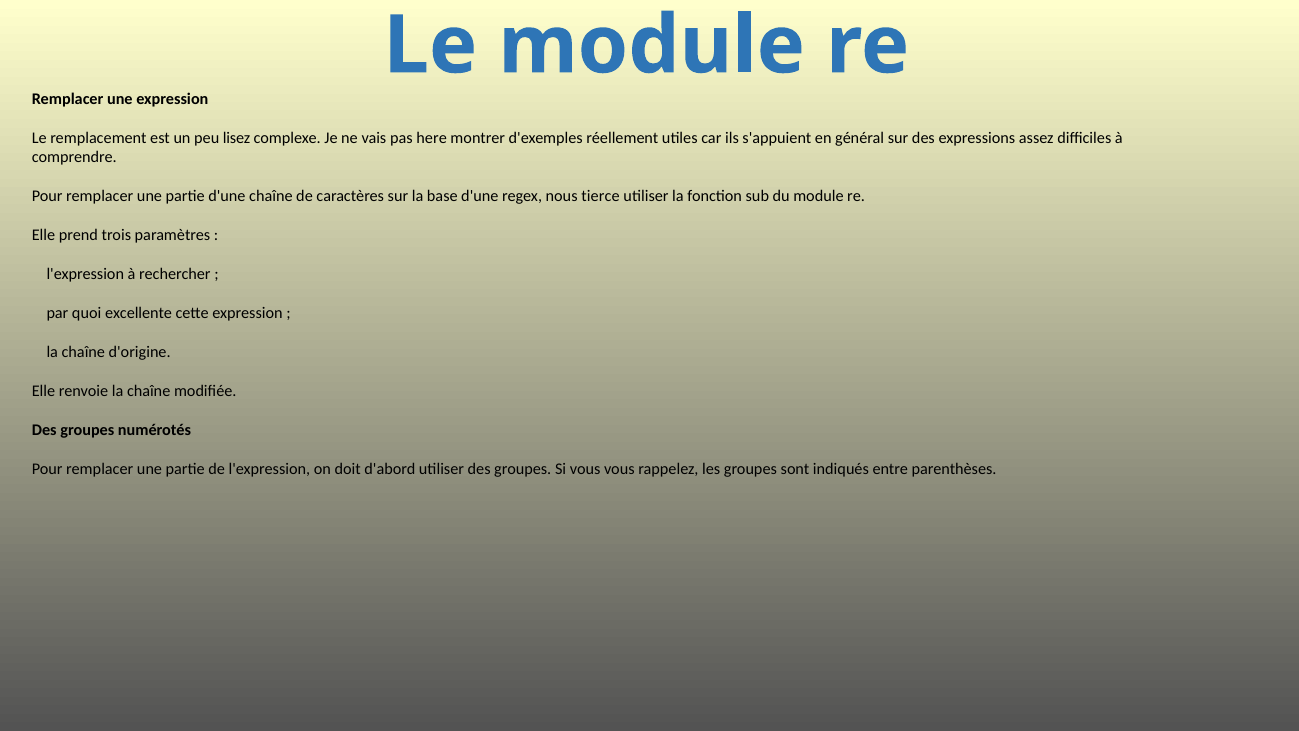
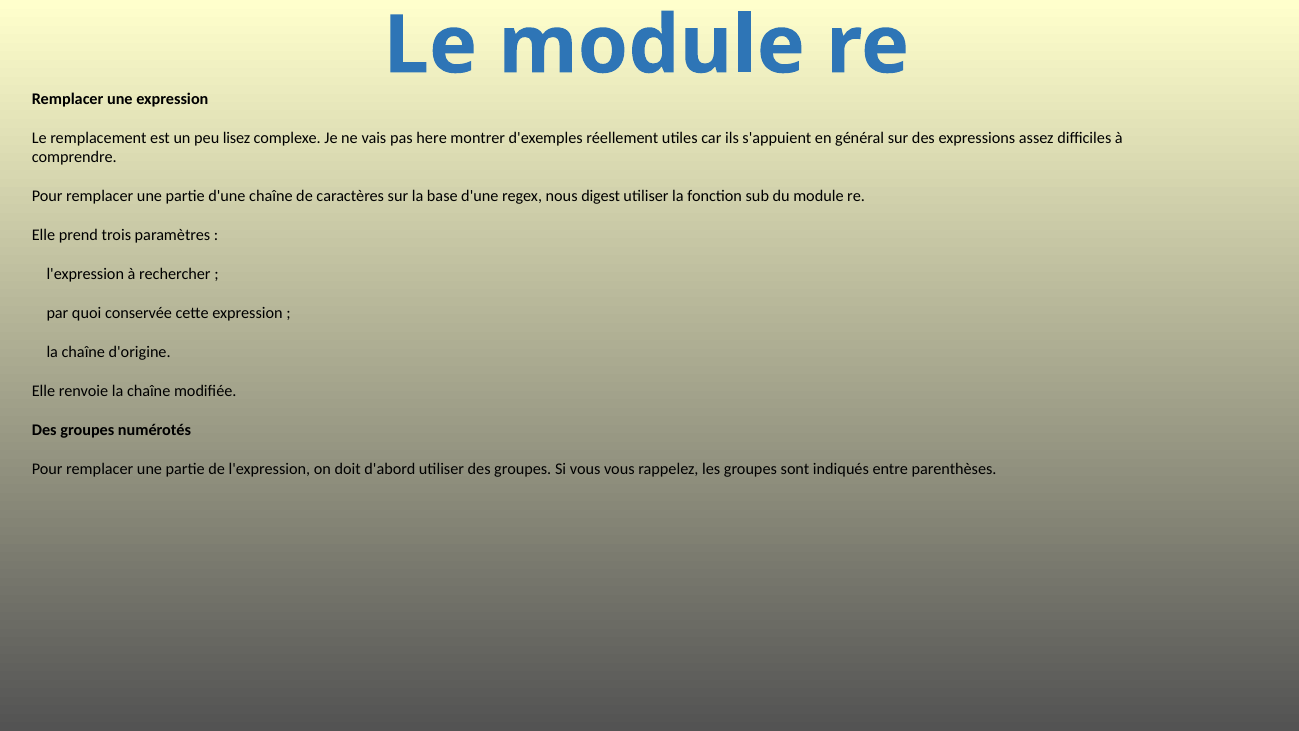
tierce: tierce -> digest (601, 196)
excellente: excellente -> conservée (139, 313)
